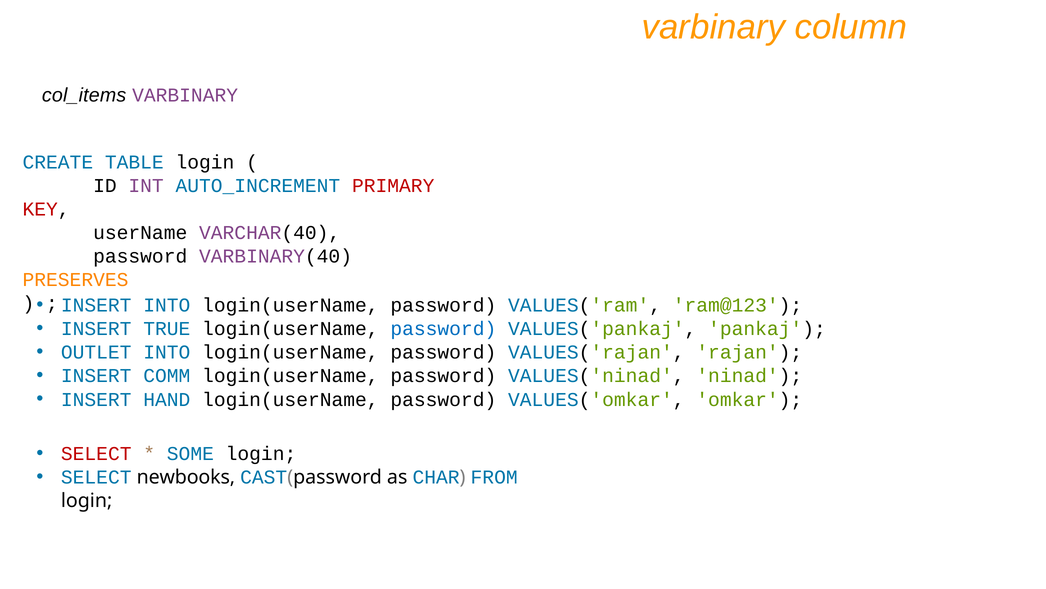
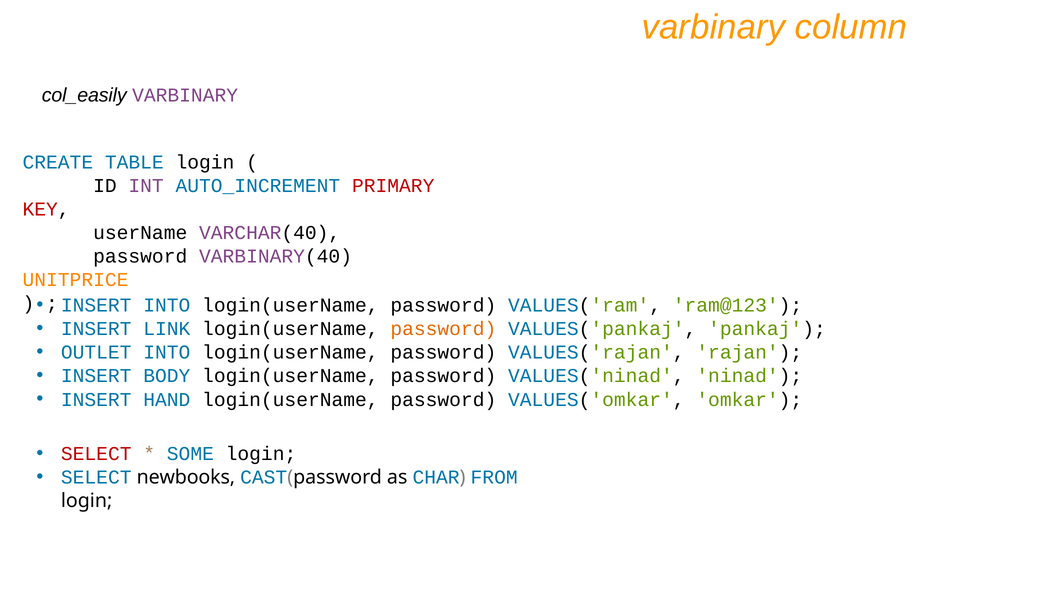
col_items: col_items -> col_easily (84, 95)
PRESERVES: PRESERVES -> UNITPRICE (75, 280)
TRUE: TRUE -> LINK (167, 329)
password colour: blue -> orange (443, 329)
COMM: COMM -> BODY (167, 376)
